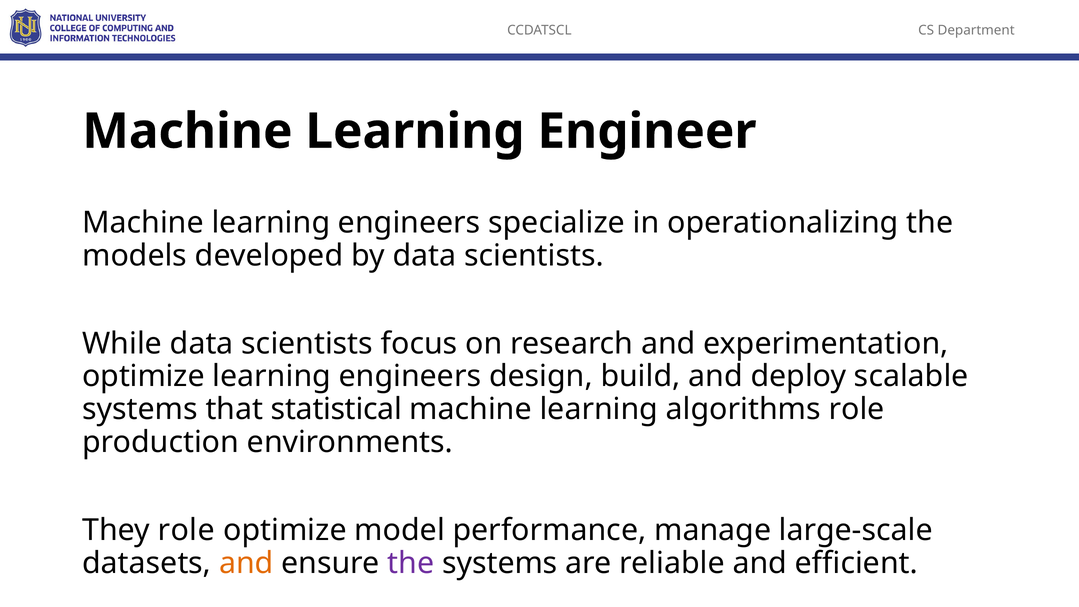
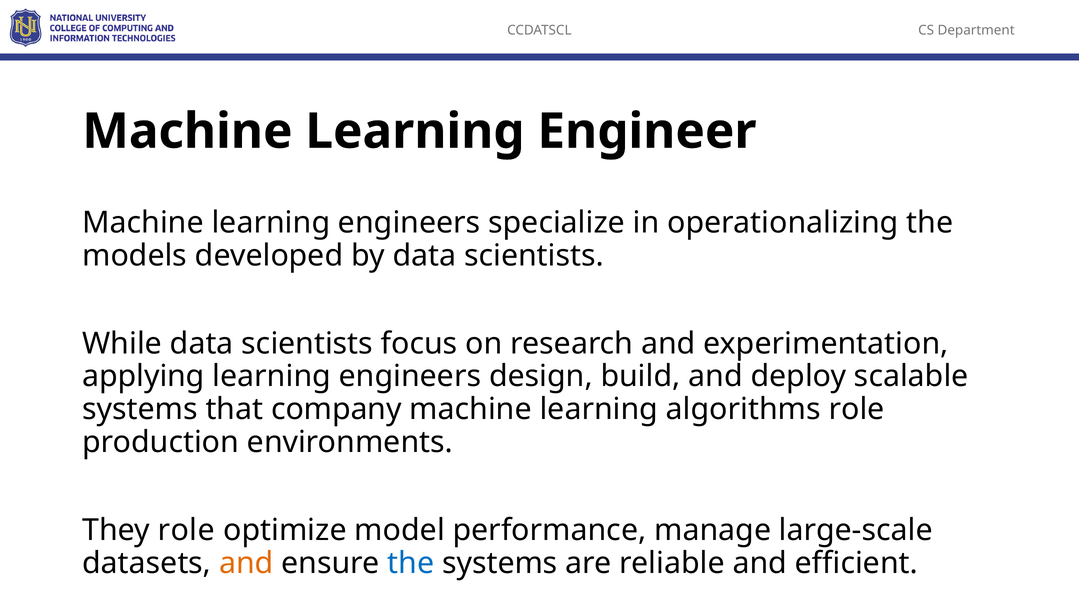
optimize: optimize -> applying (143, 376)
statistical: statistical -> company (336, 409)
the colour: purple -> blue (411, 563)
